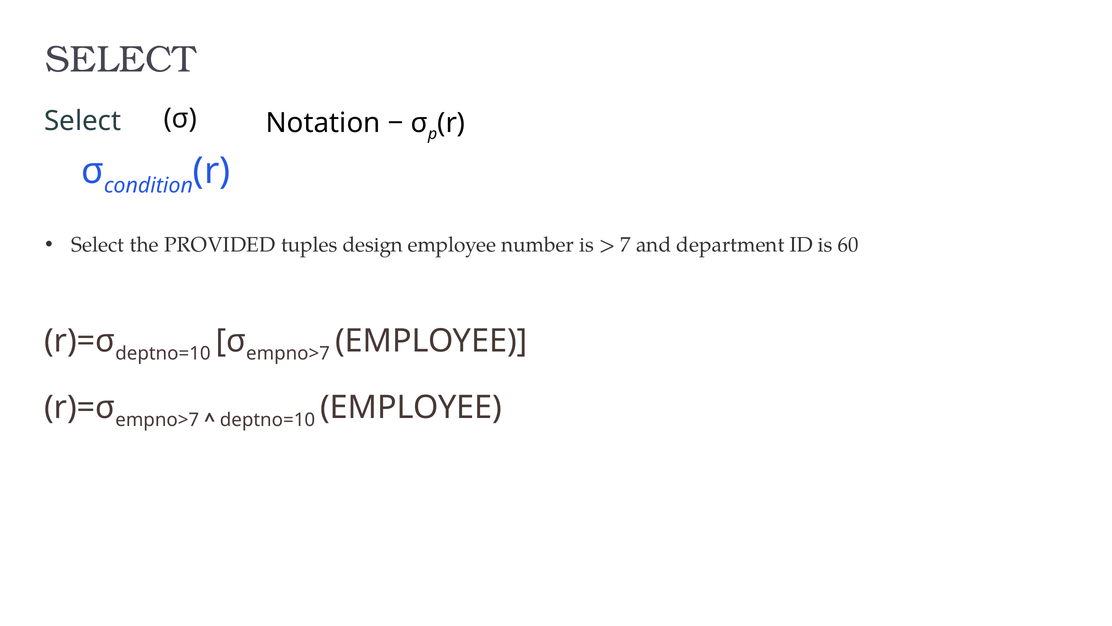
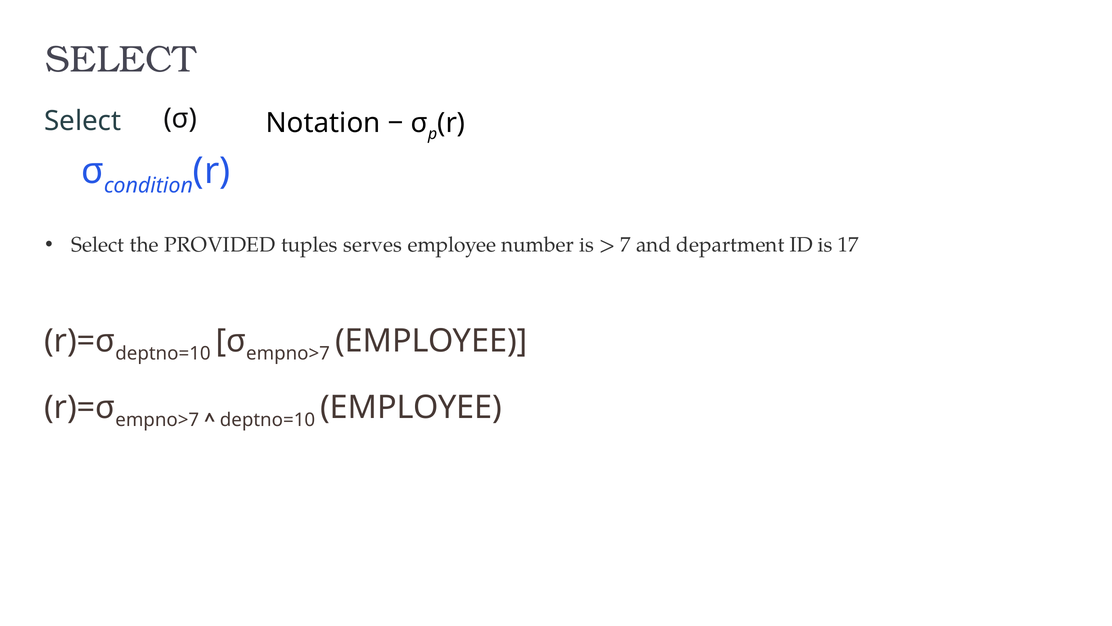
design: design -> serves (373, 245)
60: 60 -> 17 (848, 245)
